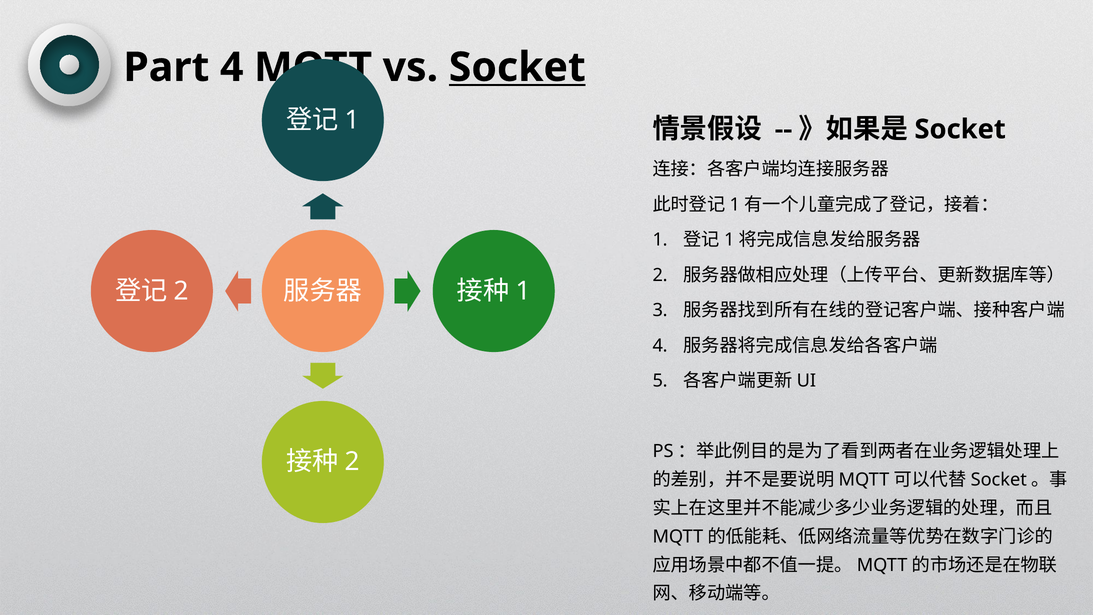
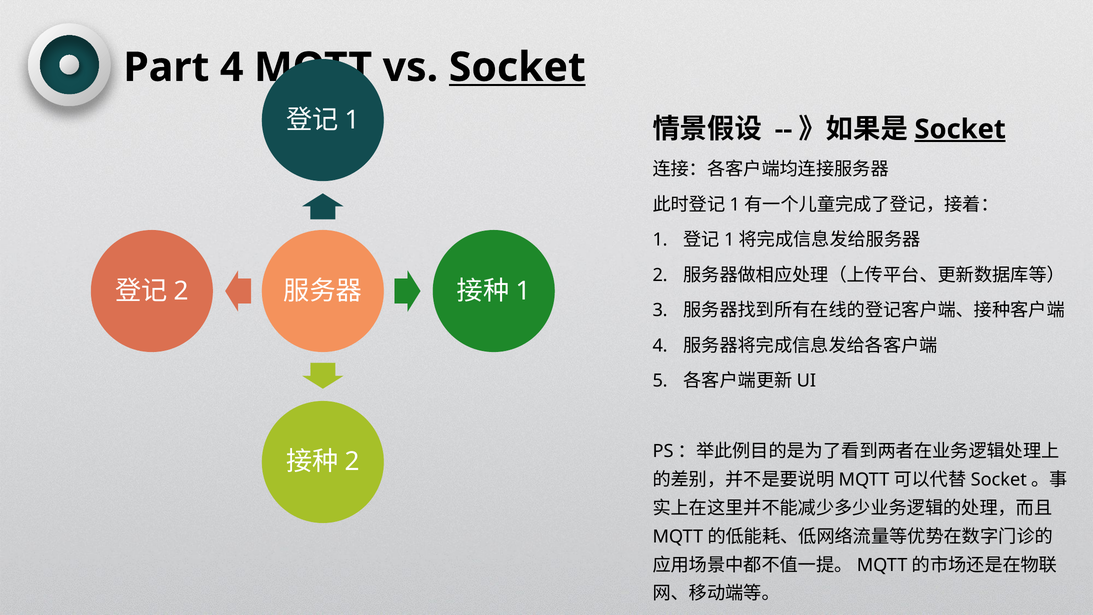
Socket underline: none -> present (960, 129)
